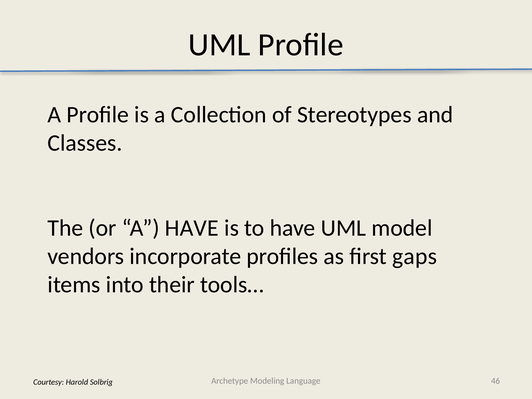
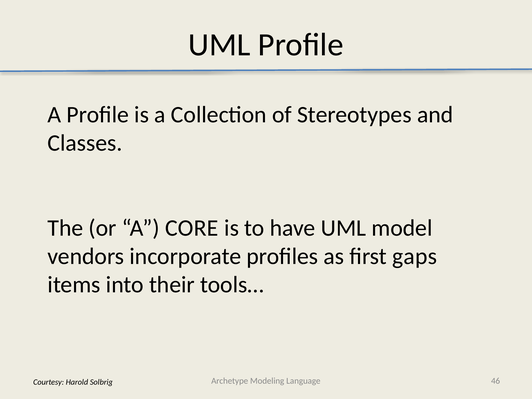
A HAVE: HAVE -> CORE (192, 228)
